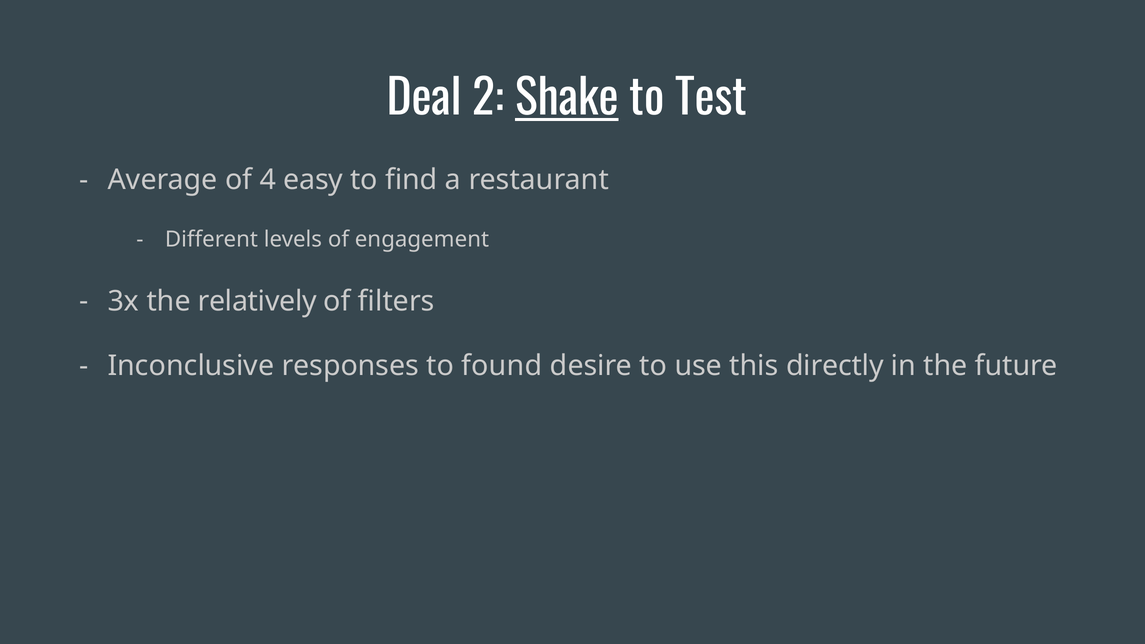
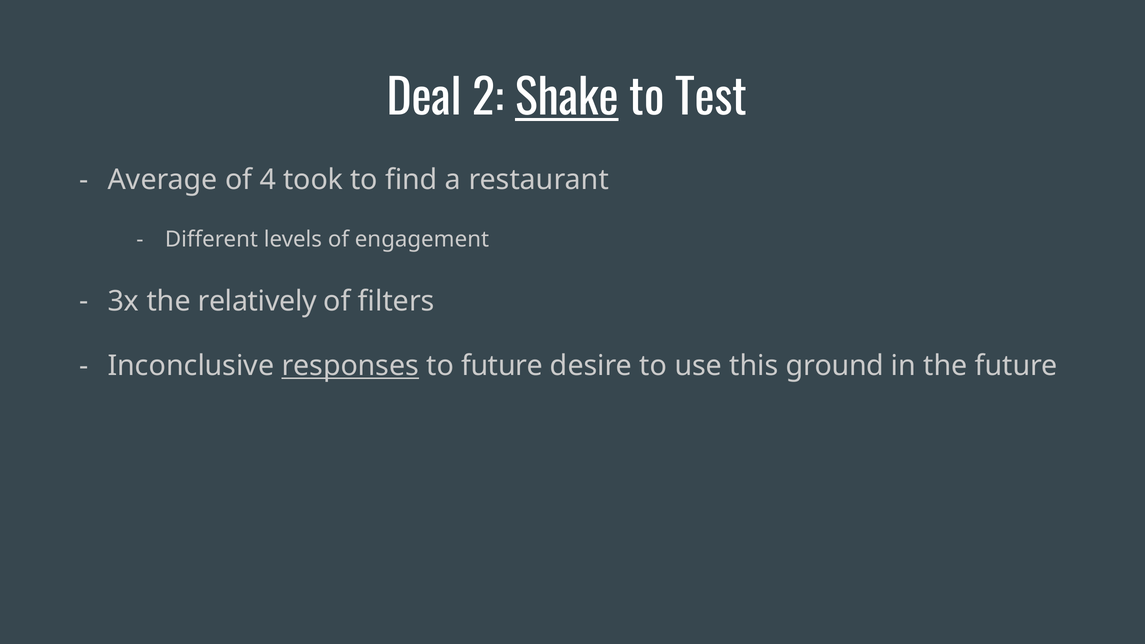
easy: easy -> took (313, 180)
responses underline: none -> present (350, 366)
to found: found -> future (502, 366)
directly: directly -> ground (835, 366)
